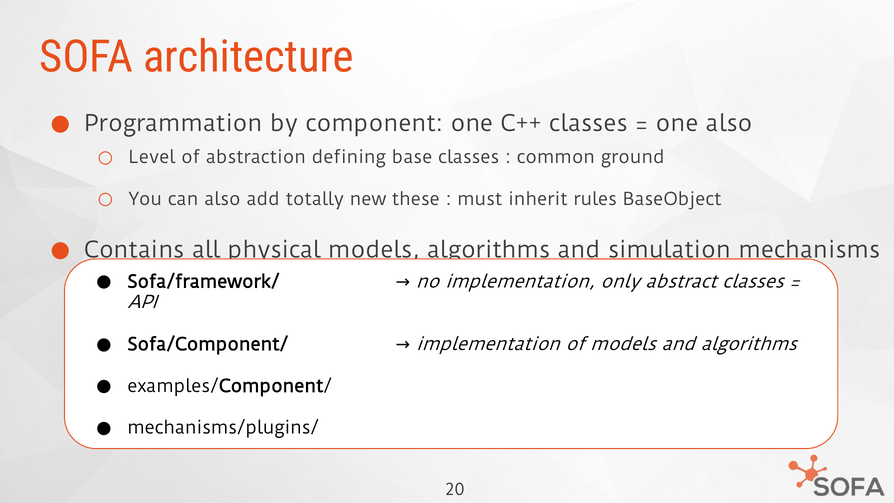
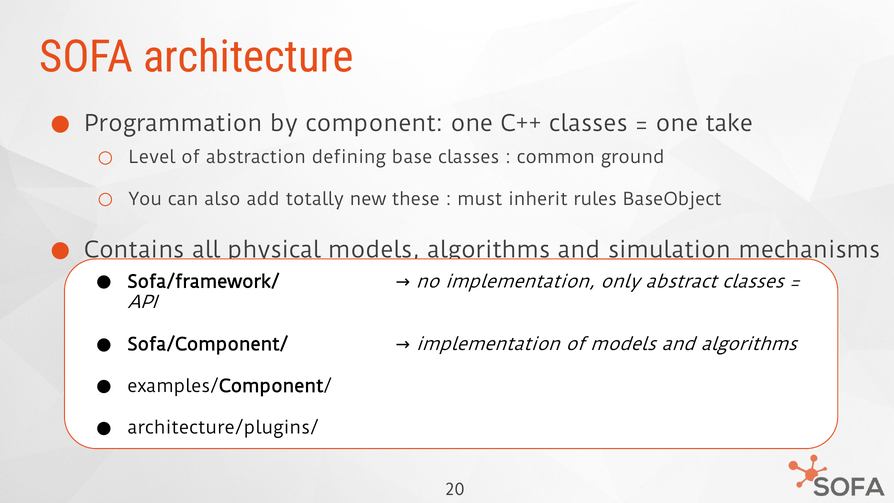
one also: also -> take (729, 124)
mechanisms/plugins/: mechanisms/plugins/ -> architecture/plugins/ (223, 428)
